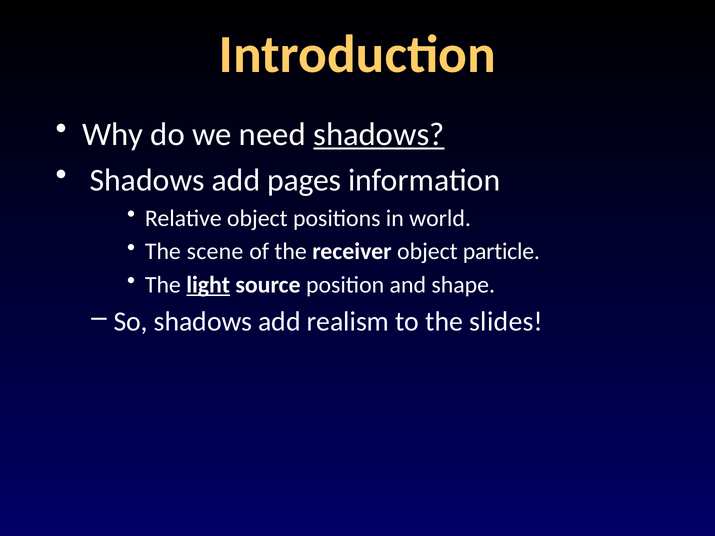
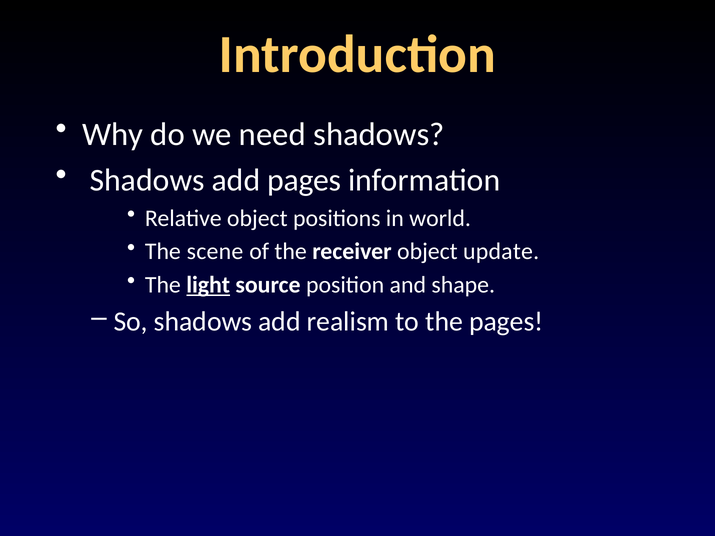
shadows underline: present -> none (379, 134)
particle: particle -> update (501, 252)
the slides: slides -> pages (506, 322)
